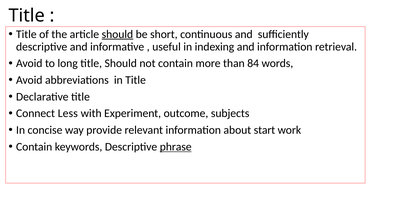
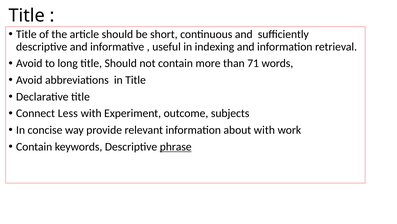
should underline: present -> none (117, 34)
84: 84 -> 71 (253, 63)
about start: start -> with (264, 130)
